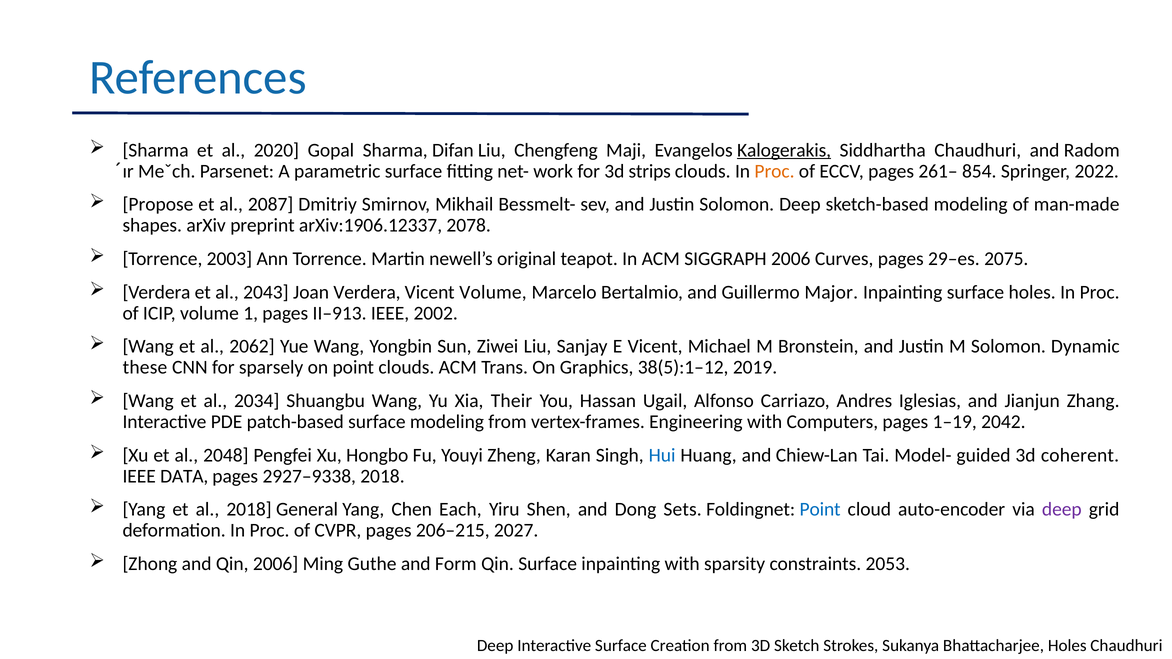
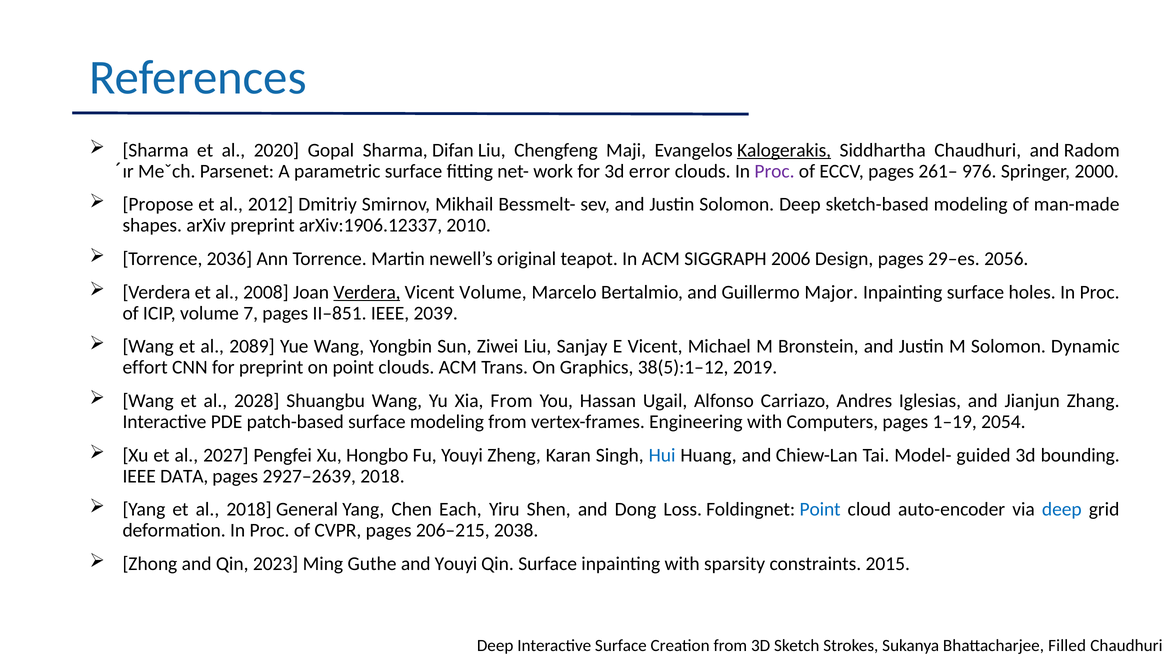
strips: strips -> error (650, 171)
Proc colour: orange -> purple (775, 171)
854: 854 -> 976 (979, 171)
2022: 2022 -> 2000 (1097, 171)
2087: 2087 -> 2012 (271, 205)
2078: 2078 -> 2010 (469, 226)
2003: 2003 -> 2036 (229, 259)
Curves: Curves -> Design (844, 259)
2075: 2075 -> 2056 (1006, 259)
2043: 2043 -> 2008 (266, 292)
Verdera underline: none -> present (367, 292)
1: 1 -> 7 (251, 313)
II–913: II–913 -> II–851 (340, 313)
2002: 2002 -> 2039 (436, 313)
2062: 2062 -> 2089 (252, 347)
these: these -> effort (145, 368)
for sparsely: sparsely -> preprint (271, 368)
2034: 2034 -> 2028 (257, 401)
Xia Their: Their -> From (512, 401)
2042: 2042 -> 2054 (1003, 422)
2048: 2048 -> 2027 (226, 455)
coherent: coherent -> bounding (1080, 455)
2927–9338: 2927–9338 -> 2927–2639 (309, 476)
Sets: Sets -> Loss (683, 510)
deep colour: purple -> blue (1062, 510)
2027: 2027 -> 2038 (516, 531)
Qin 2006: 2006 -> 2023 (276, 564)
and Form: Form -> Youyi (456, 564)
2053: 2053 -> 2015 (888, 564)
Bhattacharjee Holes: Holes -> Filled (1067, 646)
